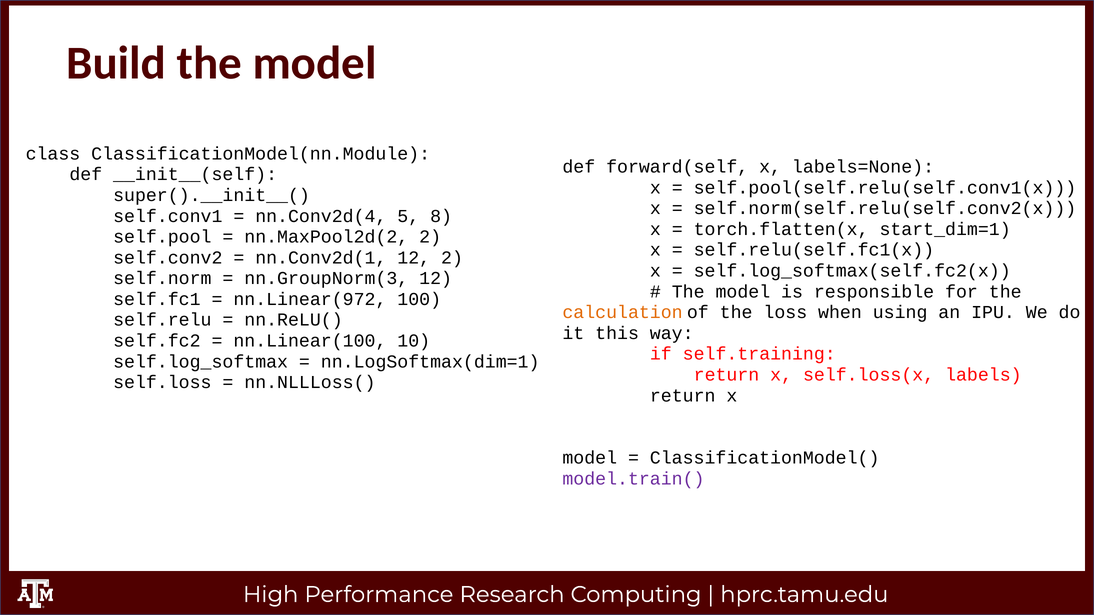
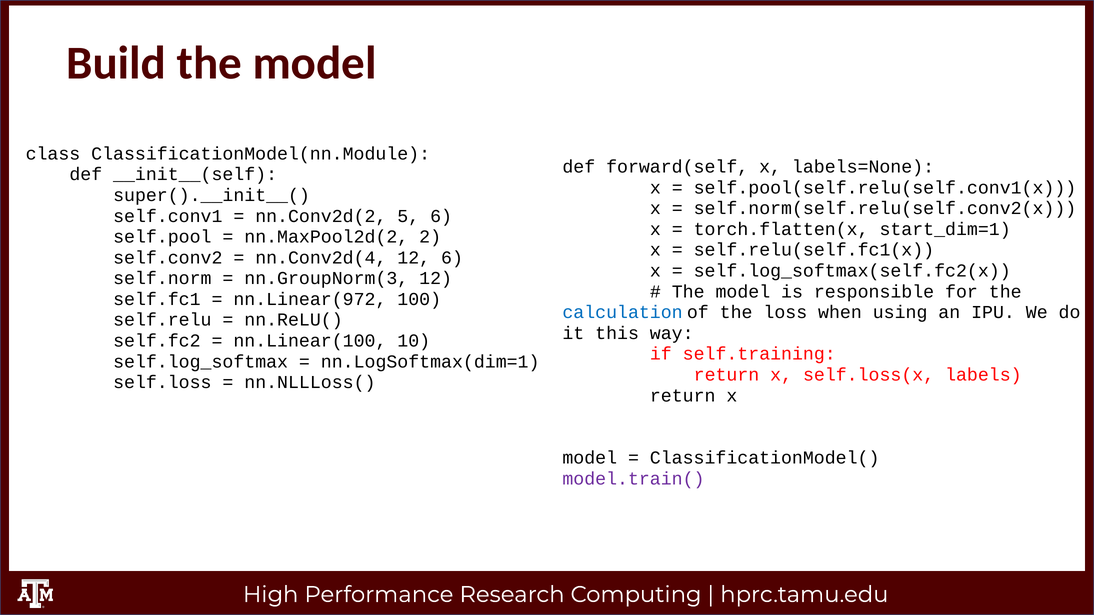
nn.Conv2d(4: nn.Conv2d(4 -> nn.Conv2d(2 (321, 216)
5 8: 8 -> 6 (441, 216)
nn.Conv2d(1: nn.Conv2d(1 -> nn.Conv2d(4 (321, 258)
12 2: 2 -> 6 (452, 258)
calculation colour: orange -> blue (623, 313)
